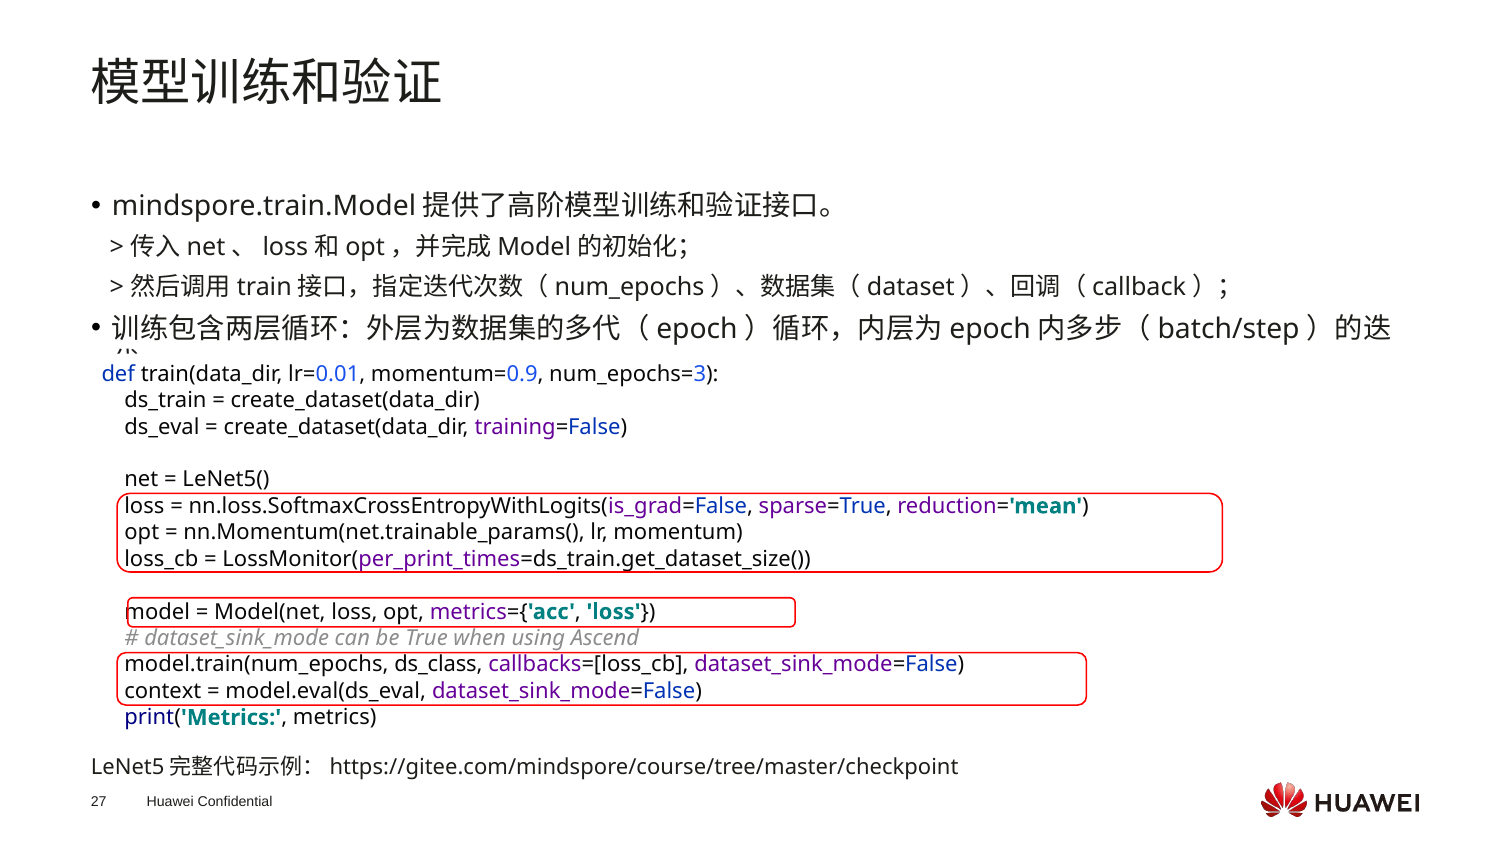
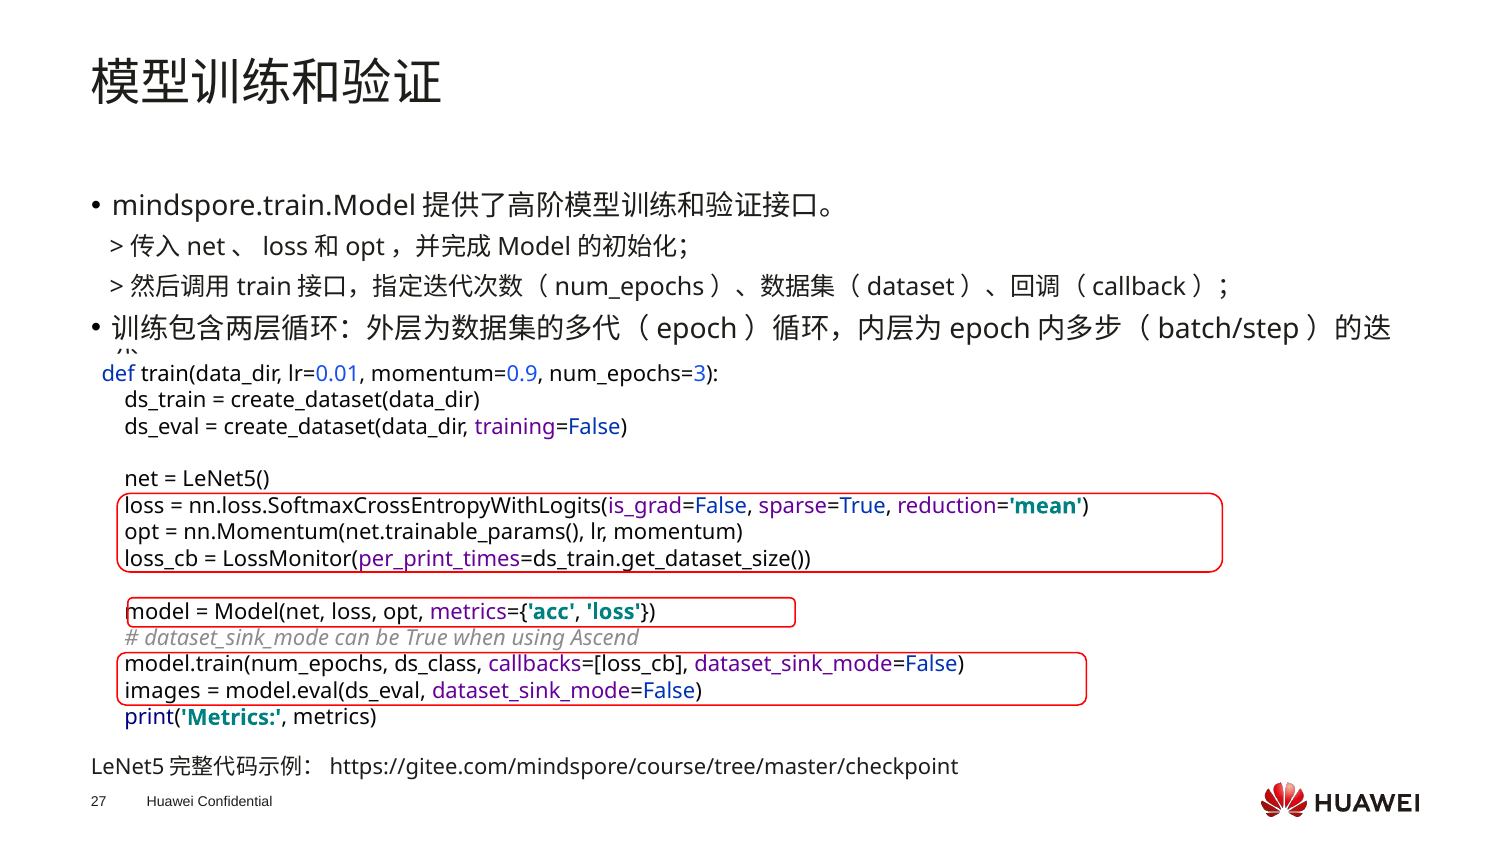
context: context -> images (163, 691)
